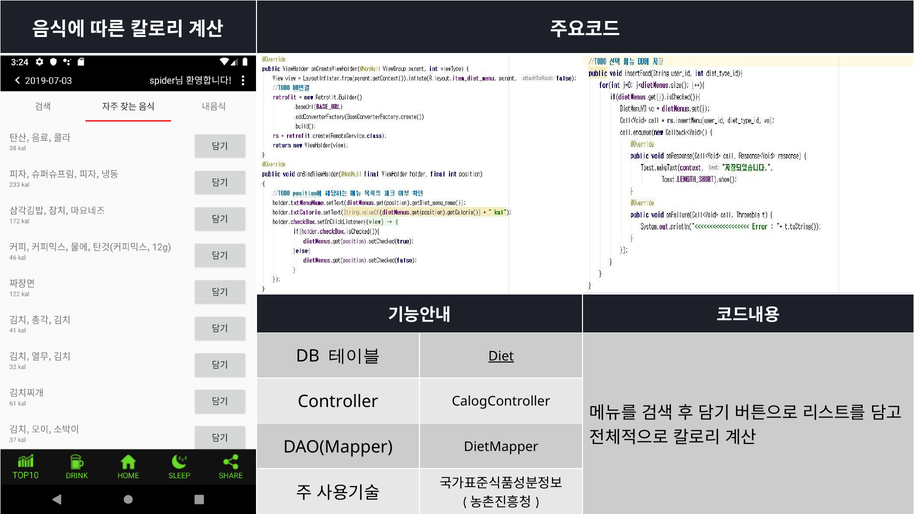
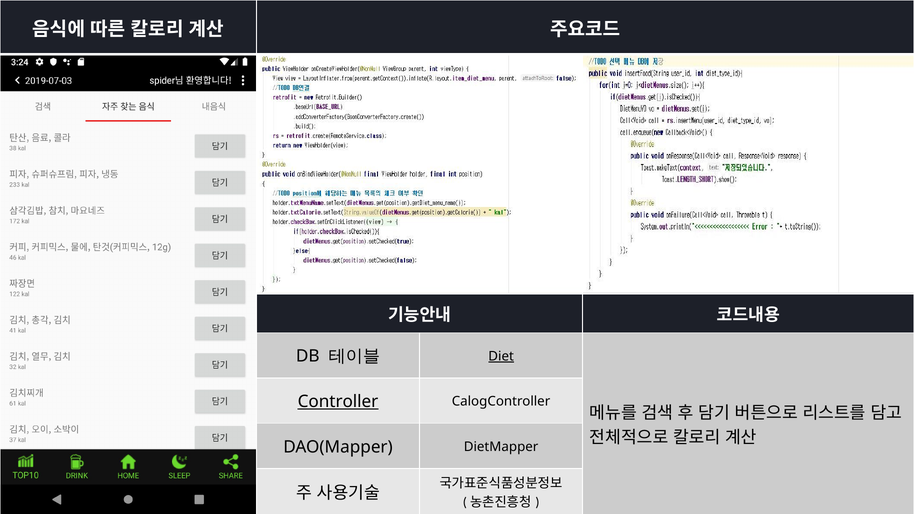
Controller underline: none -> present (338, 402)
